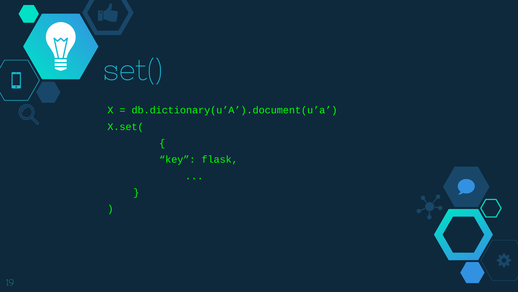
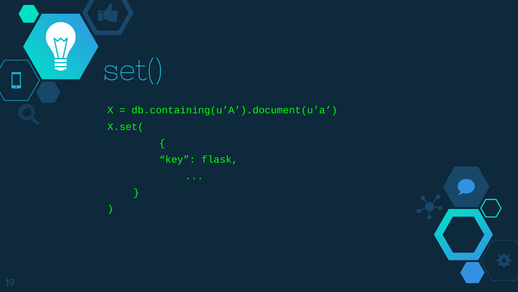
db.dictionary(u’A’).document(u’a: db.dictionary(u’A’).document(u’a -> db.containing(u’A’).document(u’a (234, 110)
